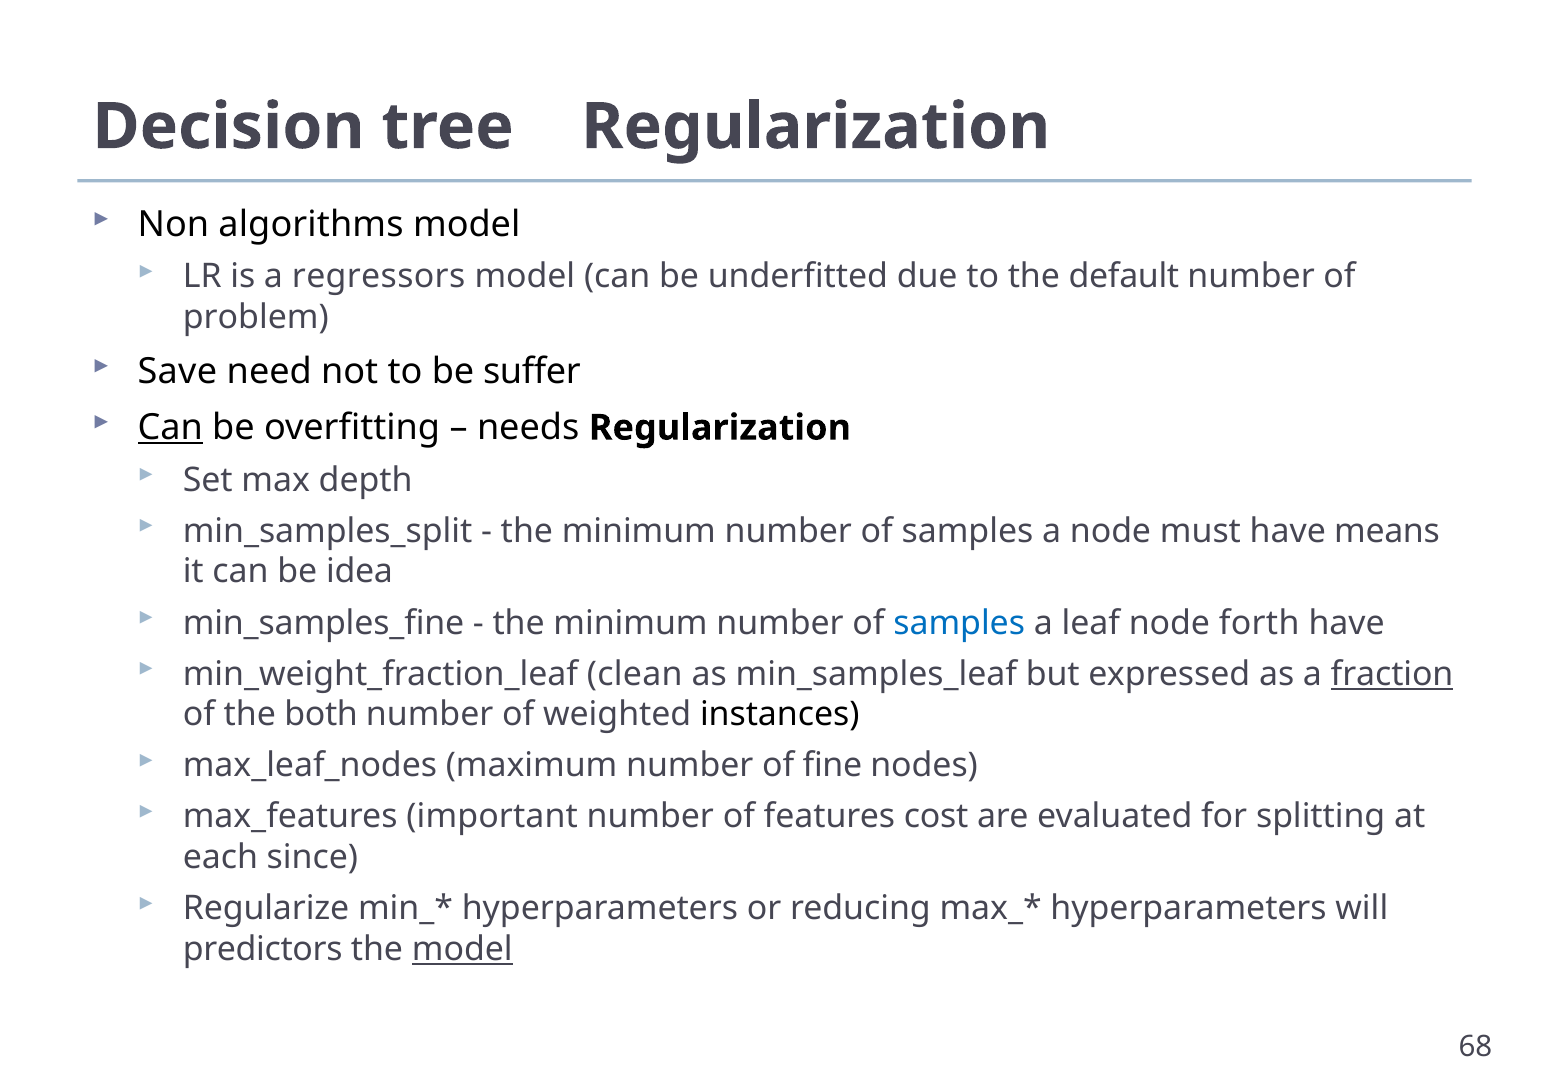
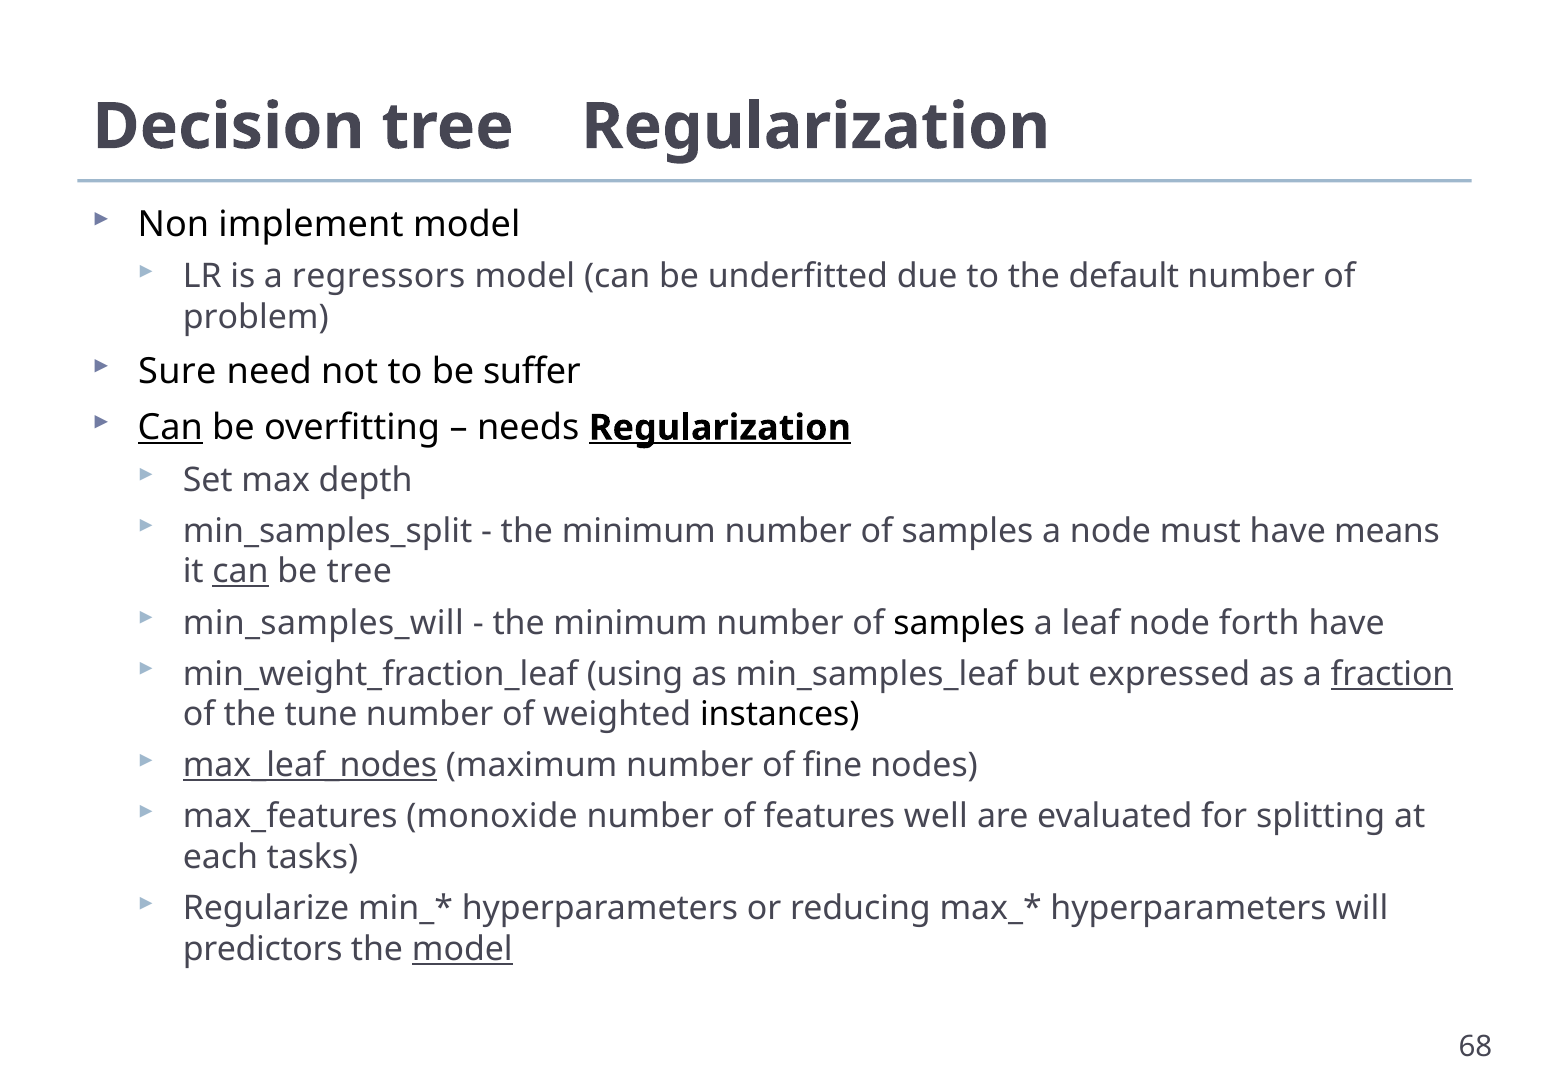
algorithms: algorithms -> implement (311, 224)
Save: Save -> Sure (177, 372)
Regularization underline: none -> present (720, 428)
can underline: none -> present (241, 572)
be idea: idea -> tree (359, 572)
min_samples_fine: min_samples_fine -> min_samples_will (323, 623)
samples colour: blue -> black (959, 623)
clean: clean -> using (635, 674)
both: both -> tune (321, 715)
max_leaf_nodes underline: none -> present (310, 766)
important: important -> monoxide (492, 817)
cost: cost -> well (936, 817)
since: since -> tasks (312, 858)
